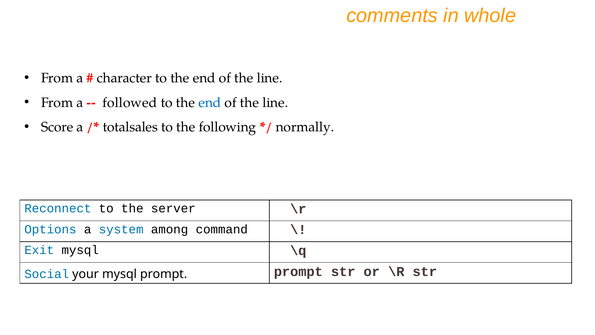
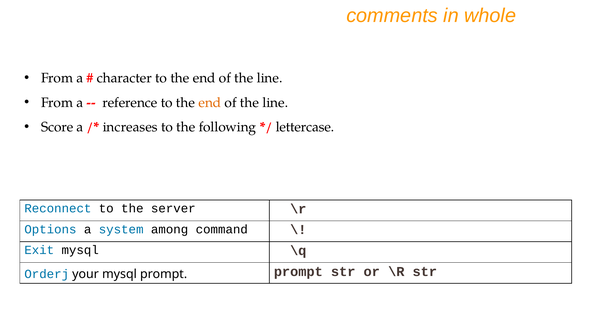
followed: followed -> reference (130, 102)
end colour: blue -> orange (210, 102)
totalsales: totalsales -> increases (130, 127)
normally: normally -> lettercase (305, 127)
Social: Social -> Orderj (47, 274)
